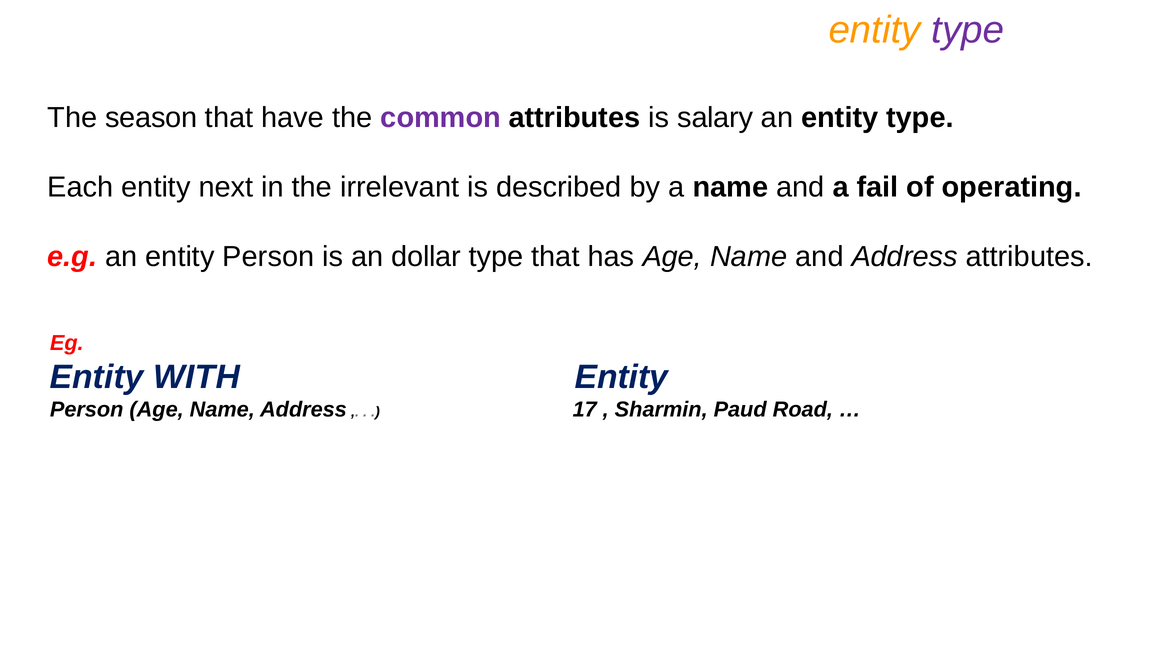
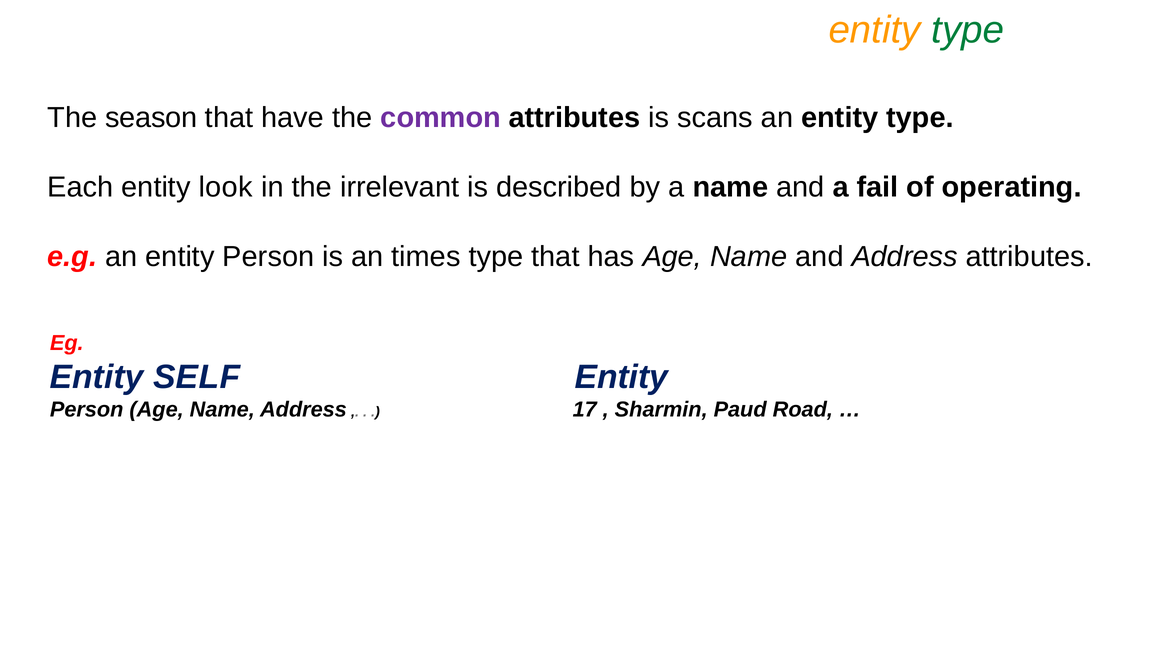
type colour: purple -> green (968, 30)
salary: salary -> scans (715, 118)
next: next -> look (226, 187)
dollar: dollar -> times (426, 257)
WITH: WITH -> SELF (197, 377)
